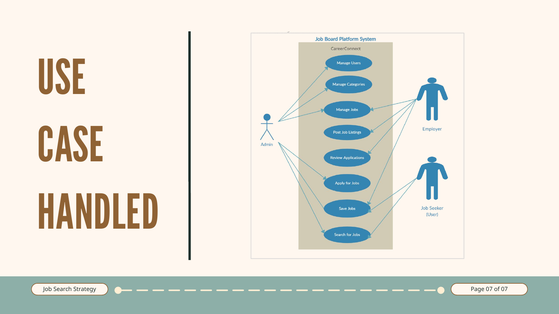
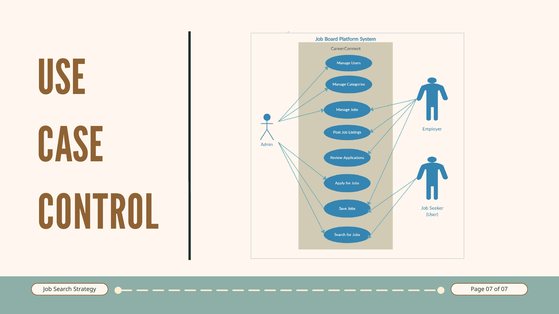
HANDLED: HANDLED -> CONTROL (98, 213)
